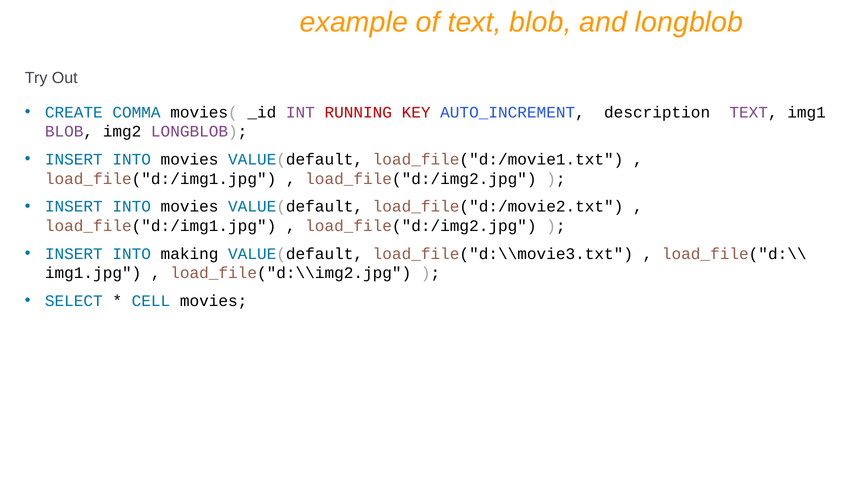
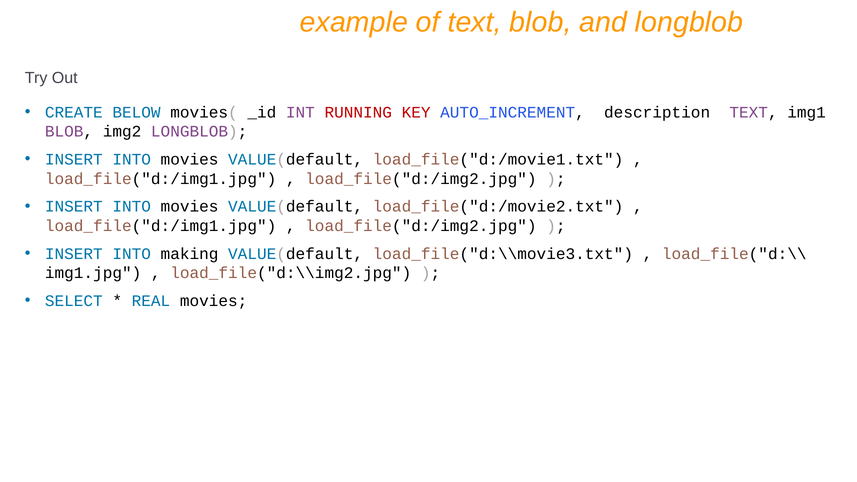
COMMA: COMMA -> BELOW (137, 112)
CELL: CELL -> REAL (151, 301)
